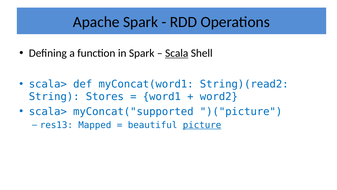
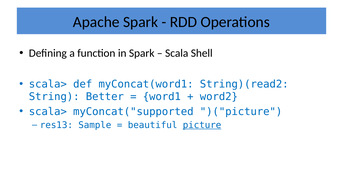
Scala underline: present -> none (177, 53)
Stores: Stores -> Better (105, 97)
Mapped: Mapped -> Sample (95, 125)
